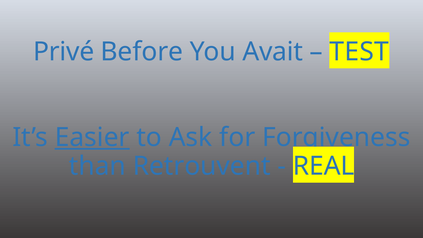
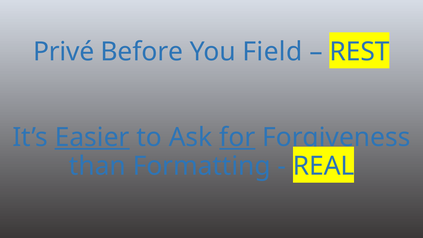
Avait: Avait -> Field (272, 52)
TEST: TEST -> REST (359, 52)
for underline: none -> present (237, 137)
Retrouvent: Retrouvent -> Formatting (202, 166)
